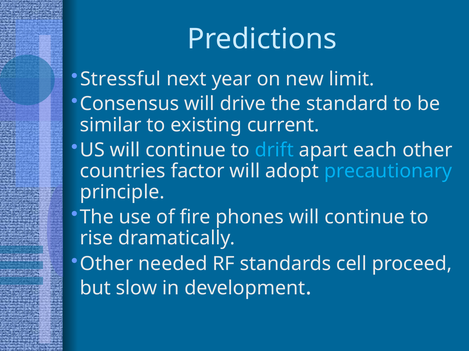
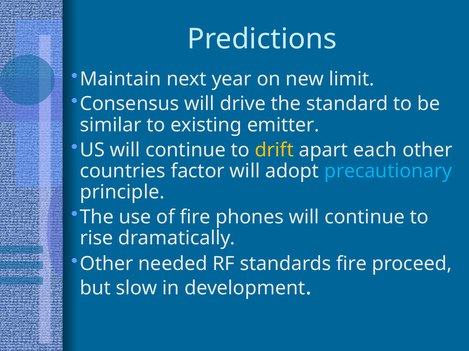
Stressful: Stressful -> Maintain (121, 79)
current: current -> emitter (283, 125)
drift colour: light blue -> yellow (274, 150)
standards cell: cell -> fire (352, 264)
